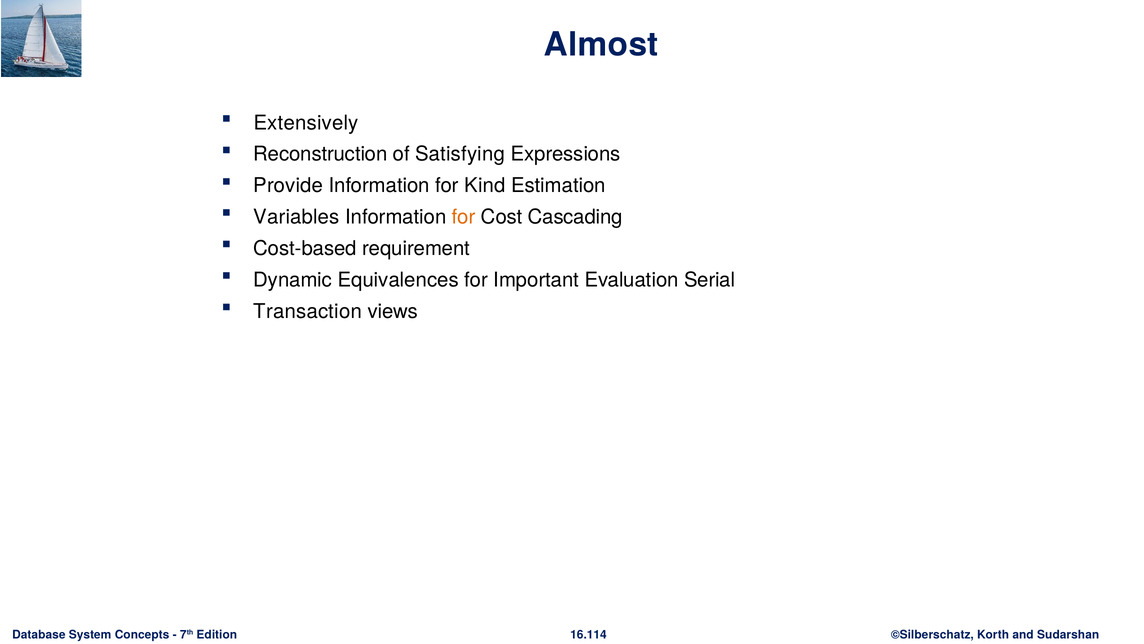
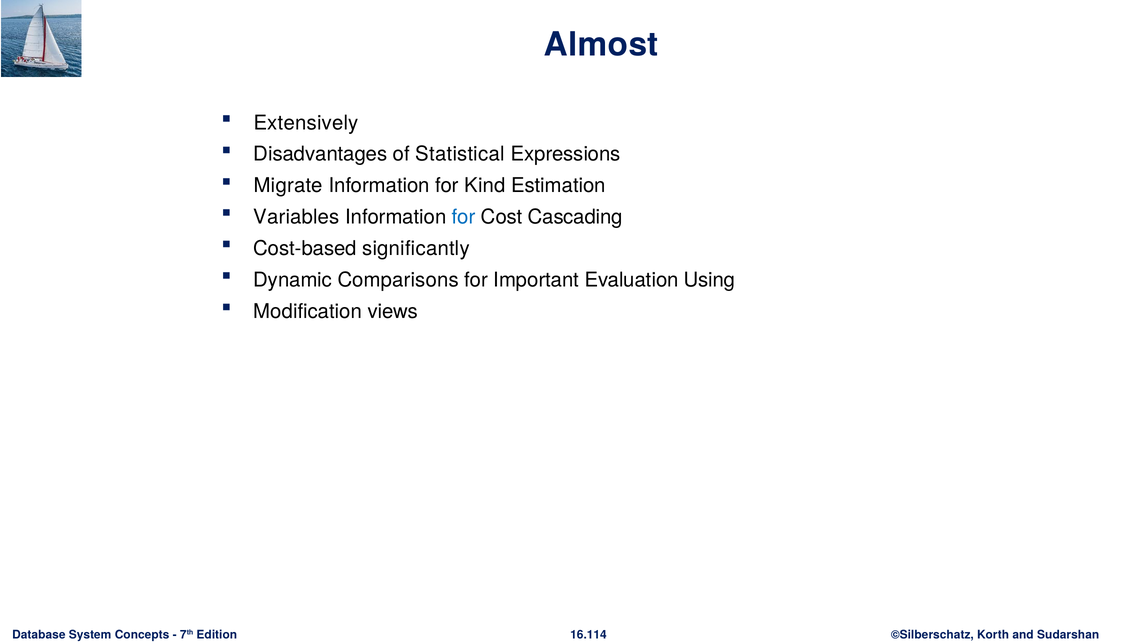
Reconstruction: Reconstruction -> Disadvantages (320, 154)
Satisfying: Satisfying -> Statistical (460, 154)
Provide: Provide -> Migrate (288, 186)
for colour: orange -> blue (464, 217)
requirement: requirement -> significantly (416, 248)
Equivalences: Equivalences -> Comparisons (398, 280)
Serial: Serial -> Using (710, 280)
Transaction: Transaction -> Modification (308, 311)
